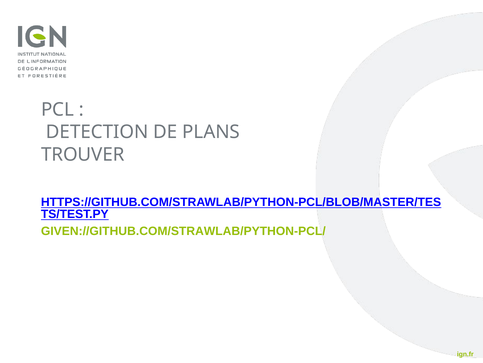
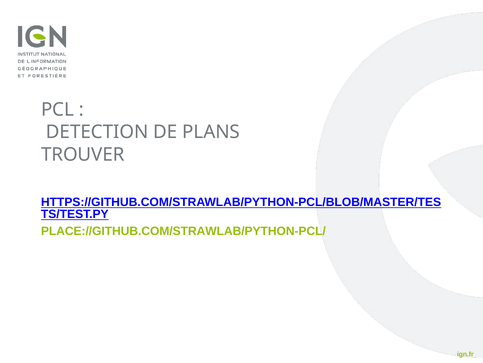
GIVEN://GITHUB.COM/STRAWLAB/PYTHON-PCL/: GIVEN://GITHUB.COM/STRAWLAB/PYTHON-PCL/ -> PLACE://GITHUB.COM/STRAWLAB/PYTHON-PCL/ (183, 231)
